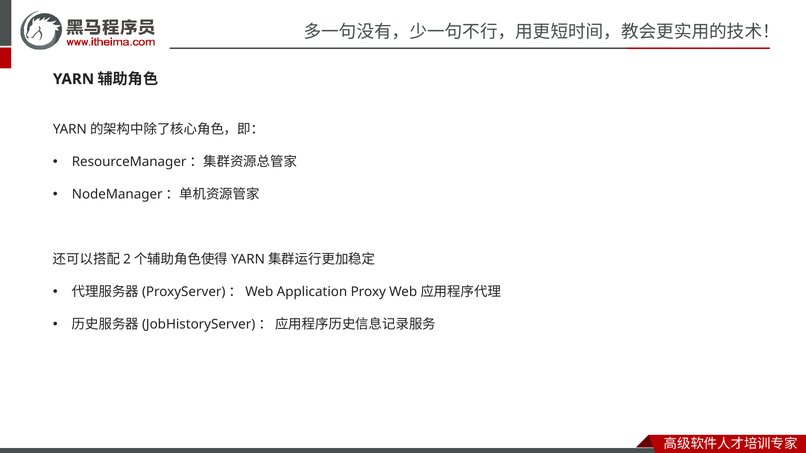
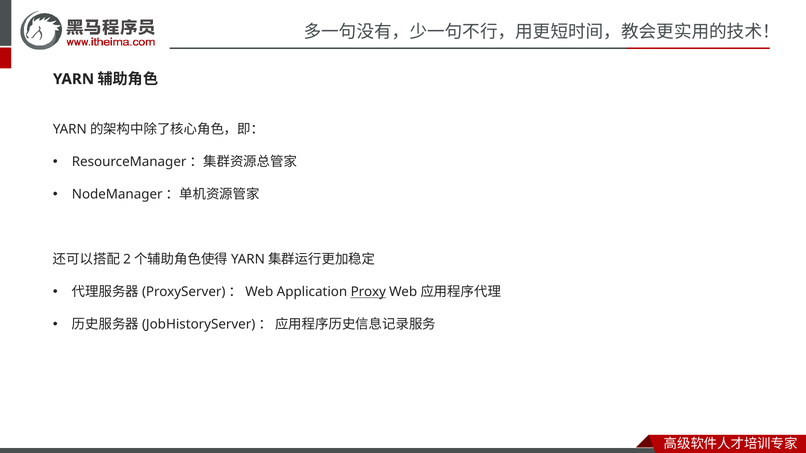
Proxy underline: none -> present (368, 292)
